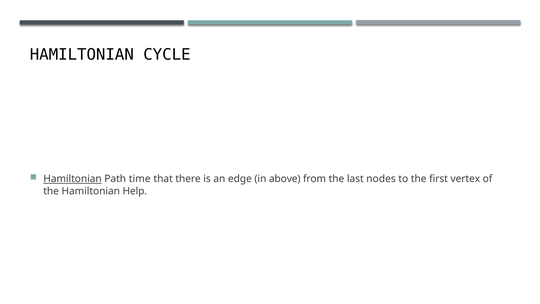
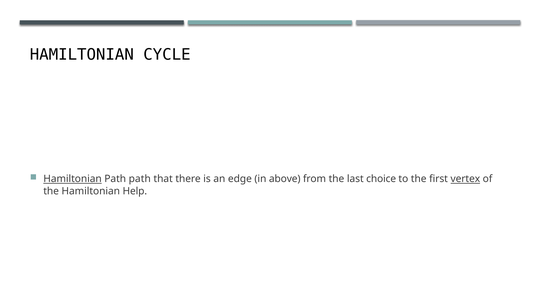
Path time: time -> path (140, 179)
nodes: nodes -> choice (381, 179)
vertex underline: none -> present (465, 179)
